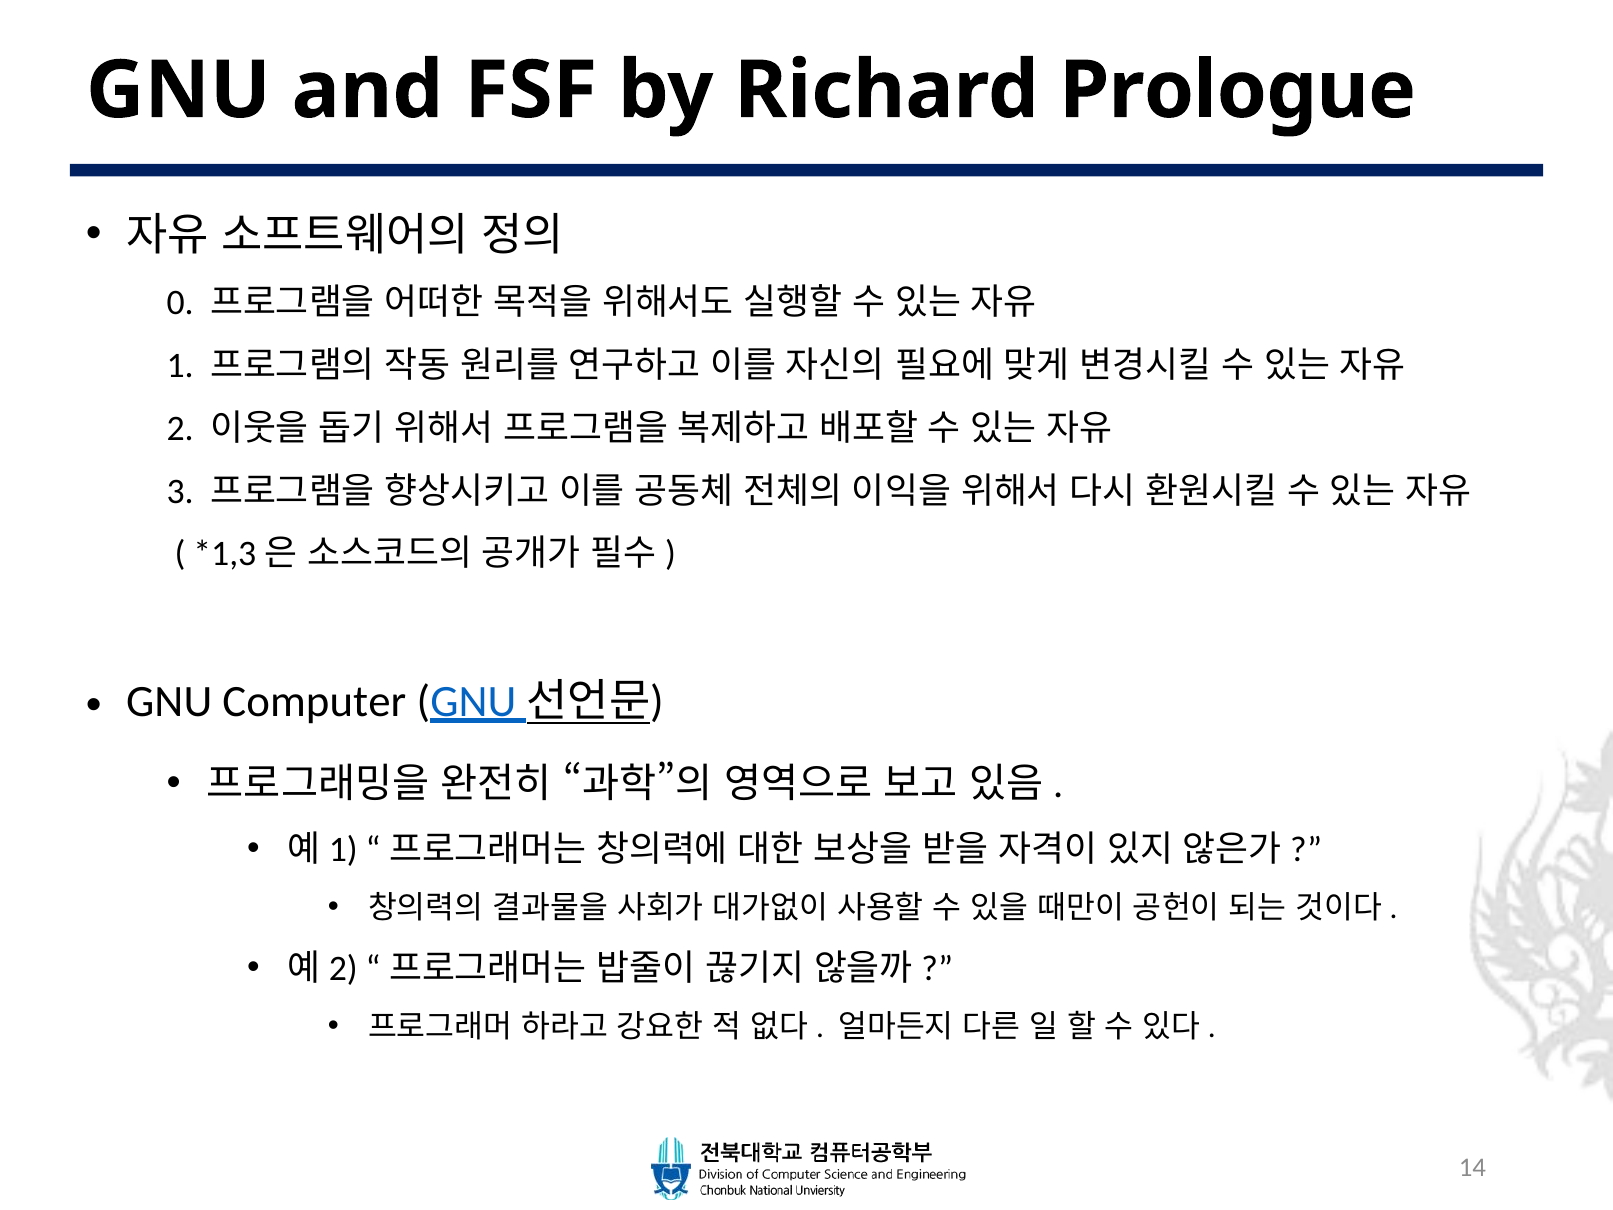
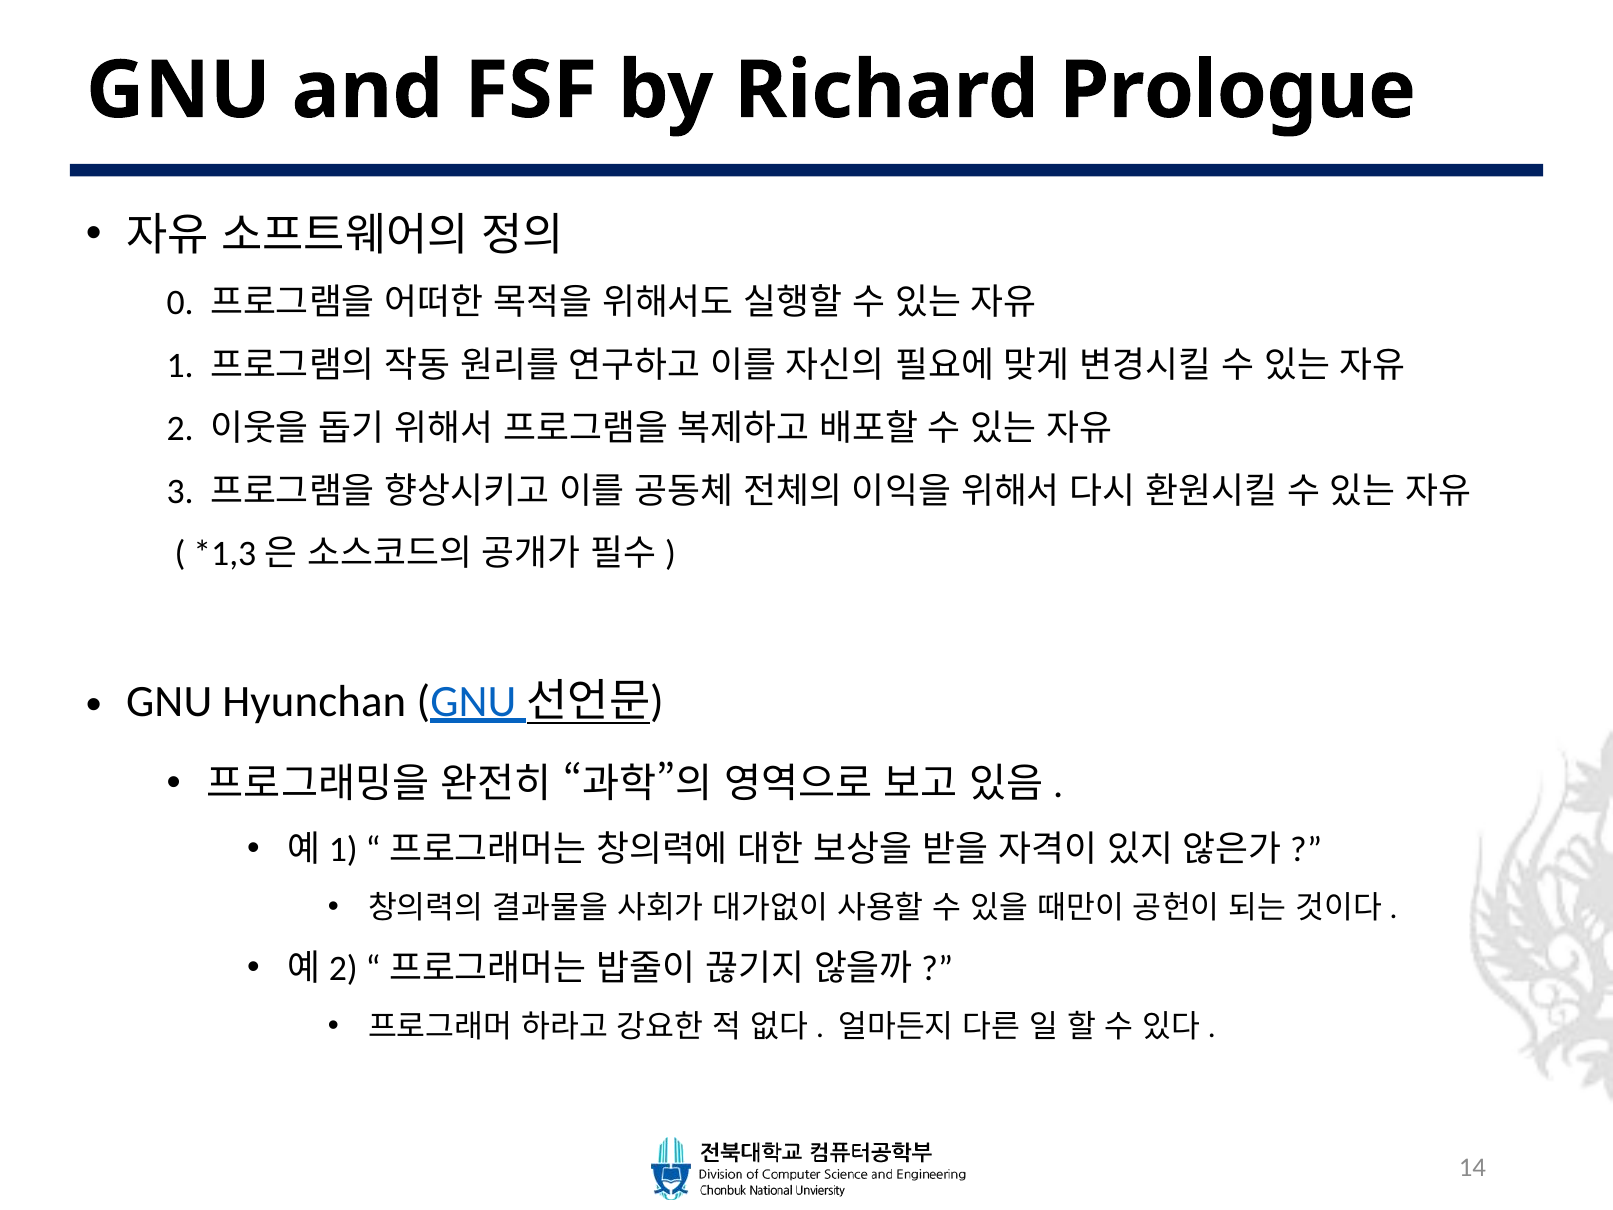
Computer: Computer -> Hyunchan (314, 701)
